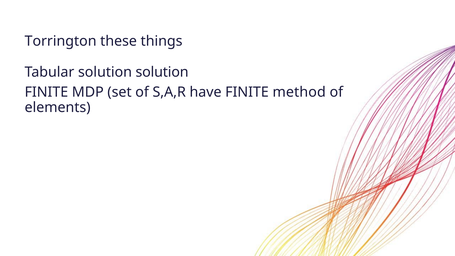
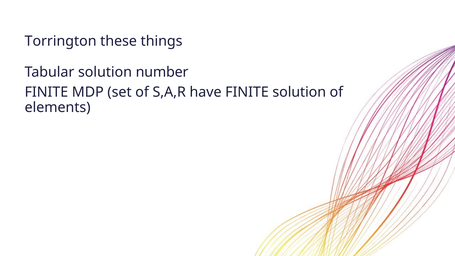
solution solution: solution -> number (162, 72)
FINITE method: method -> solution (299, 92)
